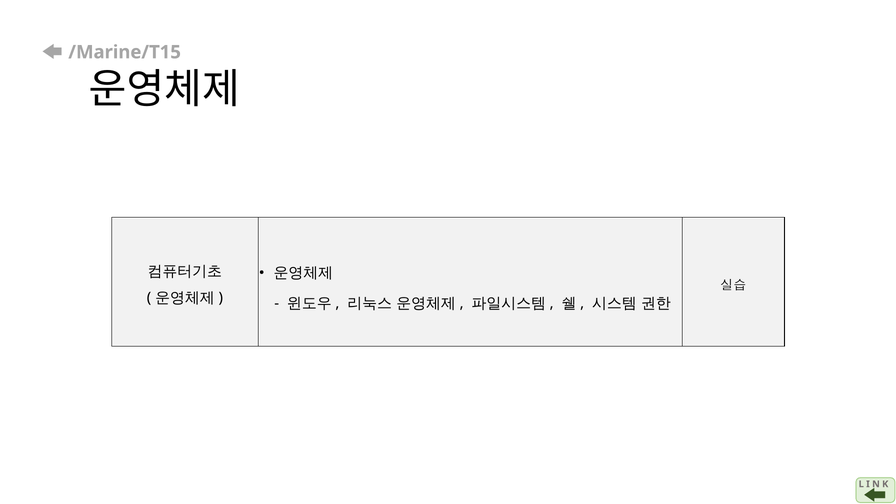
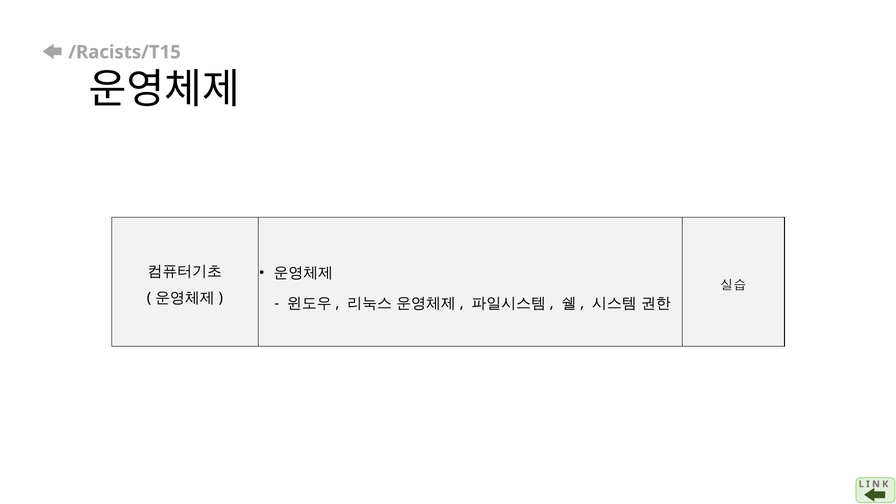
/Marine/T15: /Marine/T15 -> /Racists/T15 (125, 52)
